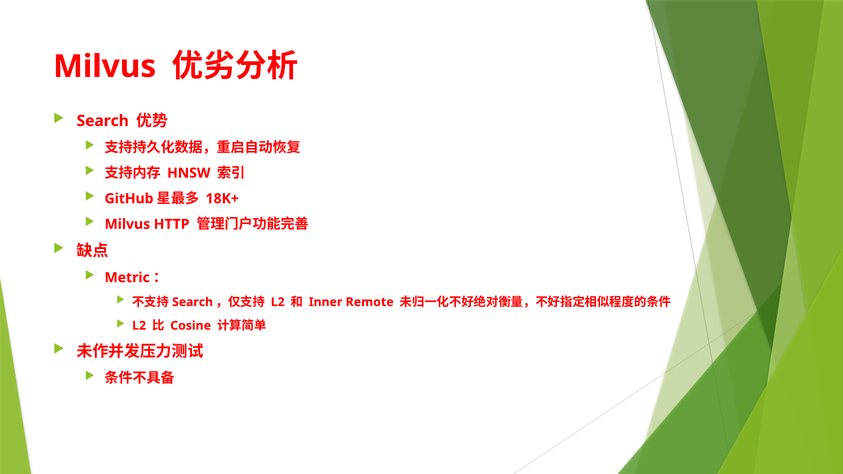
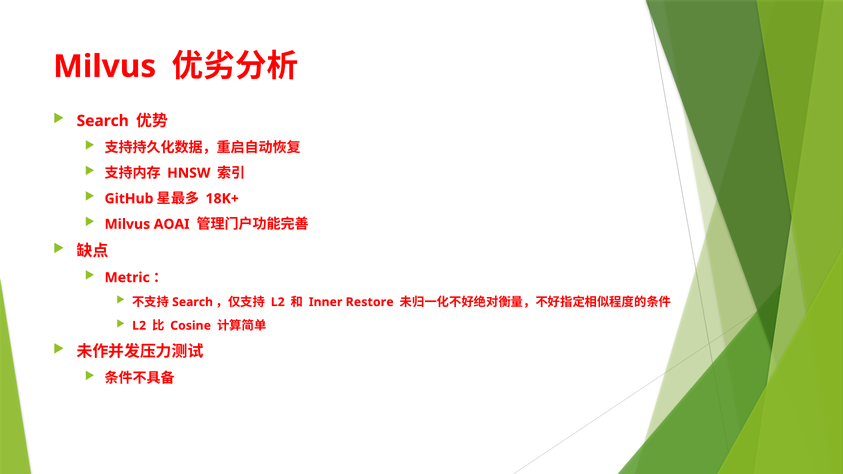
HTTP: HTTP -> AOAI (172, 224)
Remote: Remote -> Restore (370, 302)
